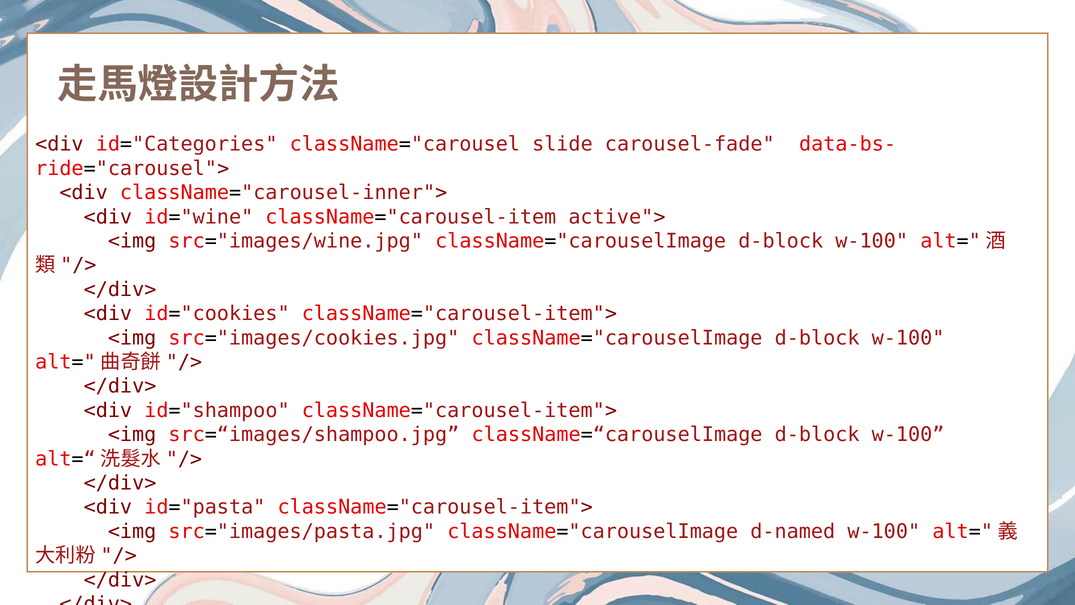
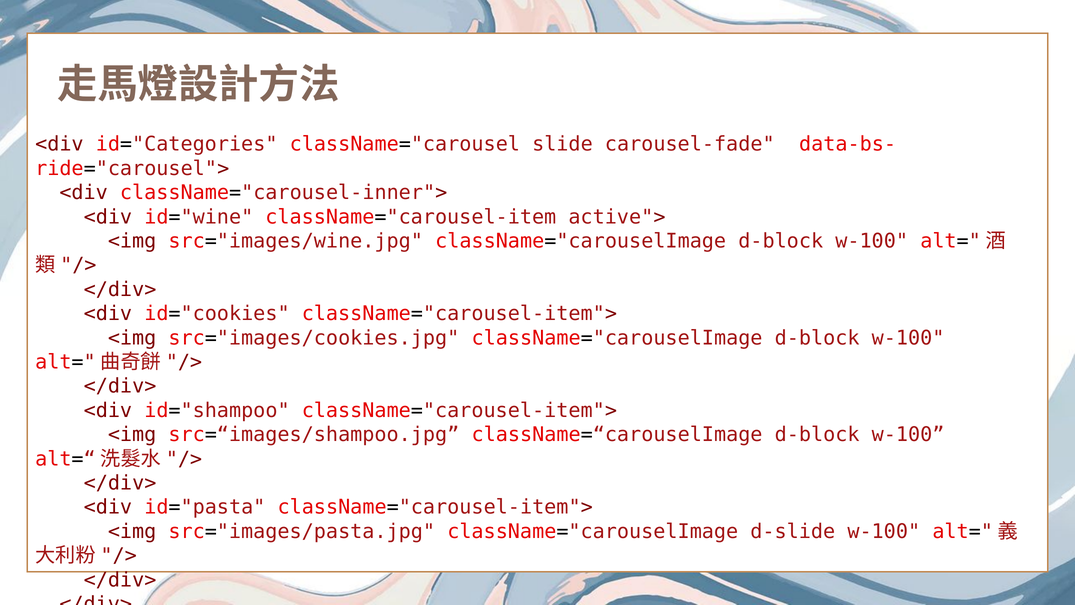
d-named: d-named -> d-slide (793, 531)
